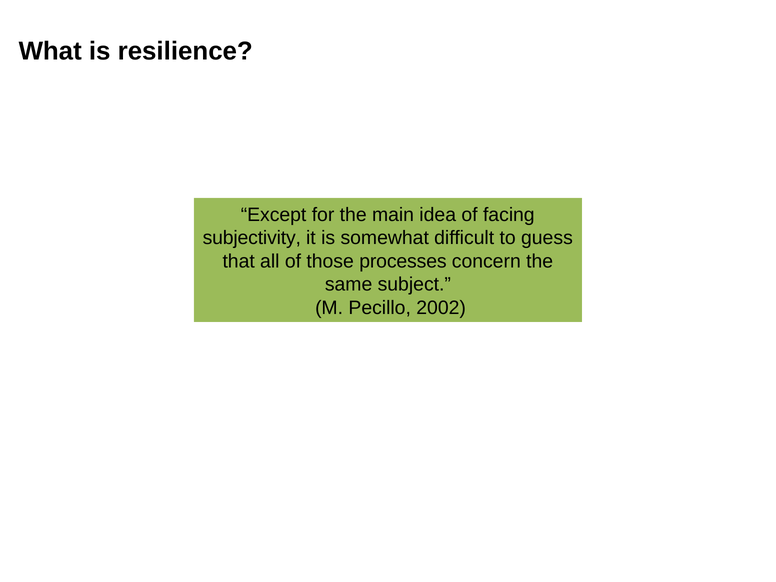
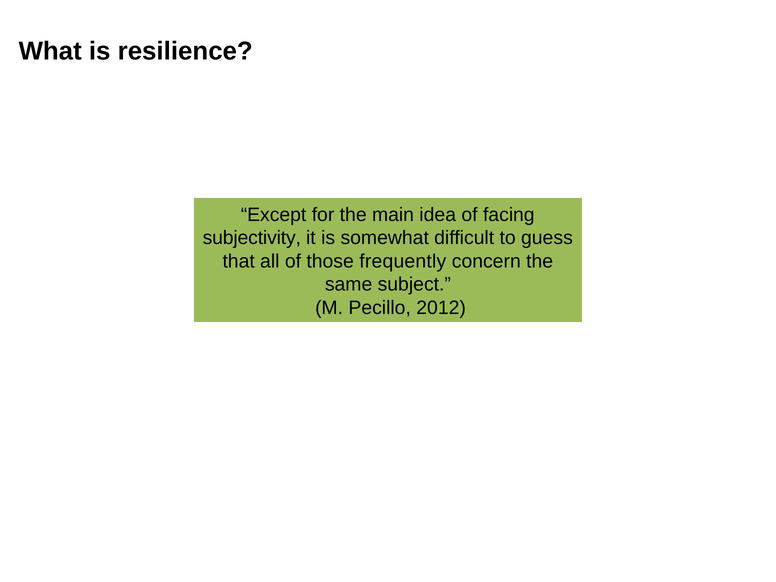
processes: processes -> frequently (403, 261)
2002: 2002 -> 2012 (441, 308)
